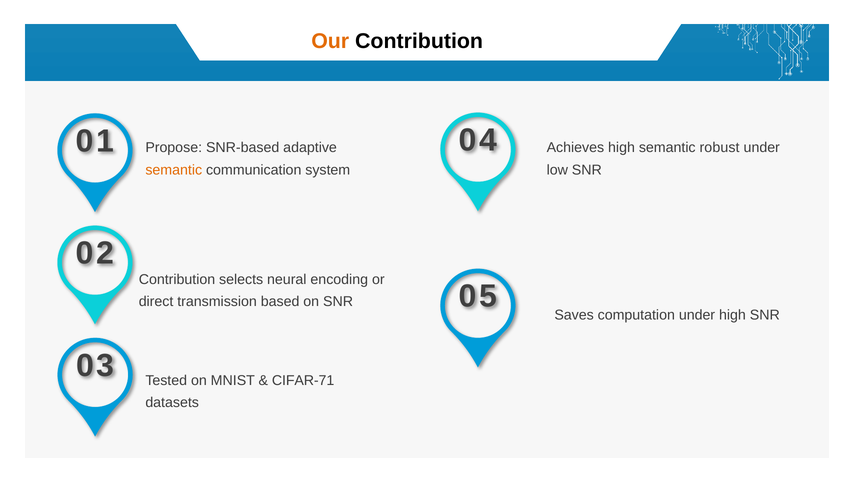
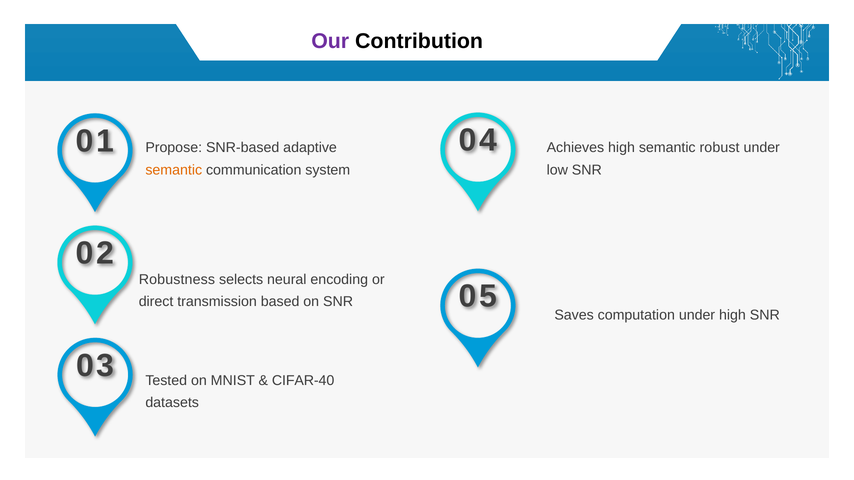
Our colour: orange -> purple (330, 41)
Contribution: Contribution -> Robustness (177, 280)
CIFAR-71: CIFAR-71 -> CIFAR-40 (303, 381)
